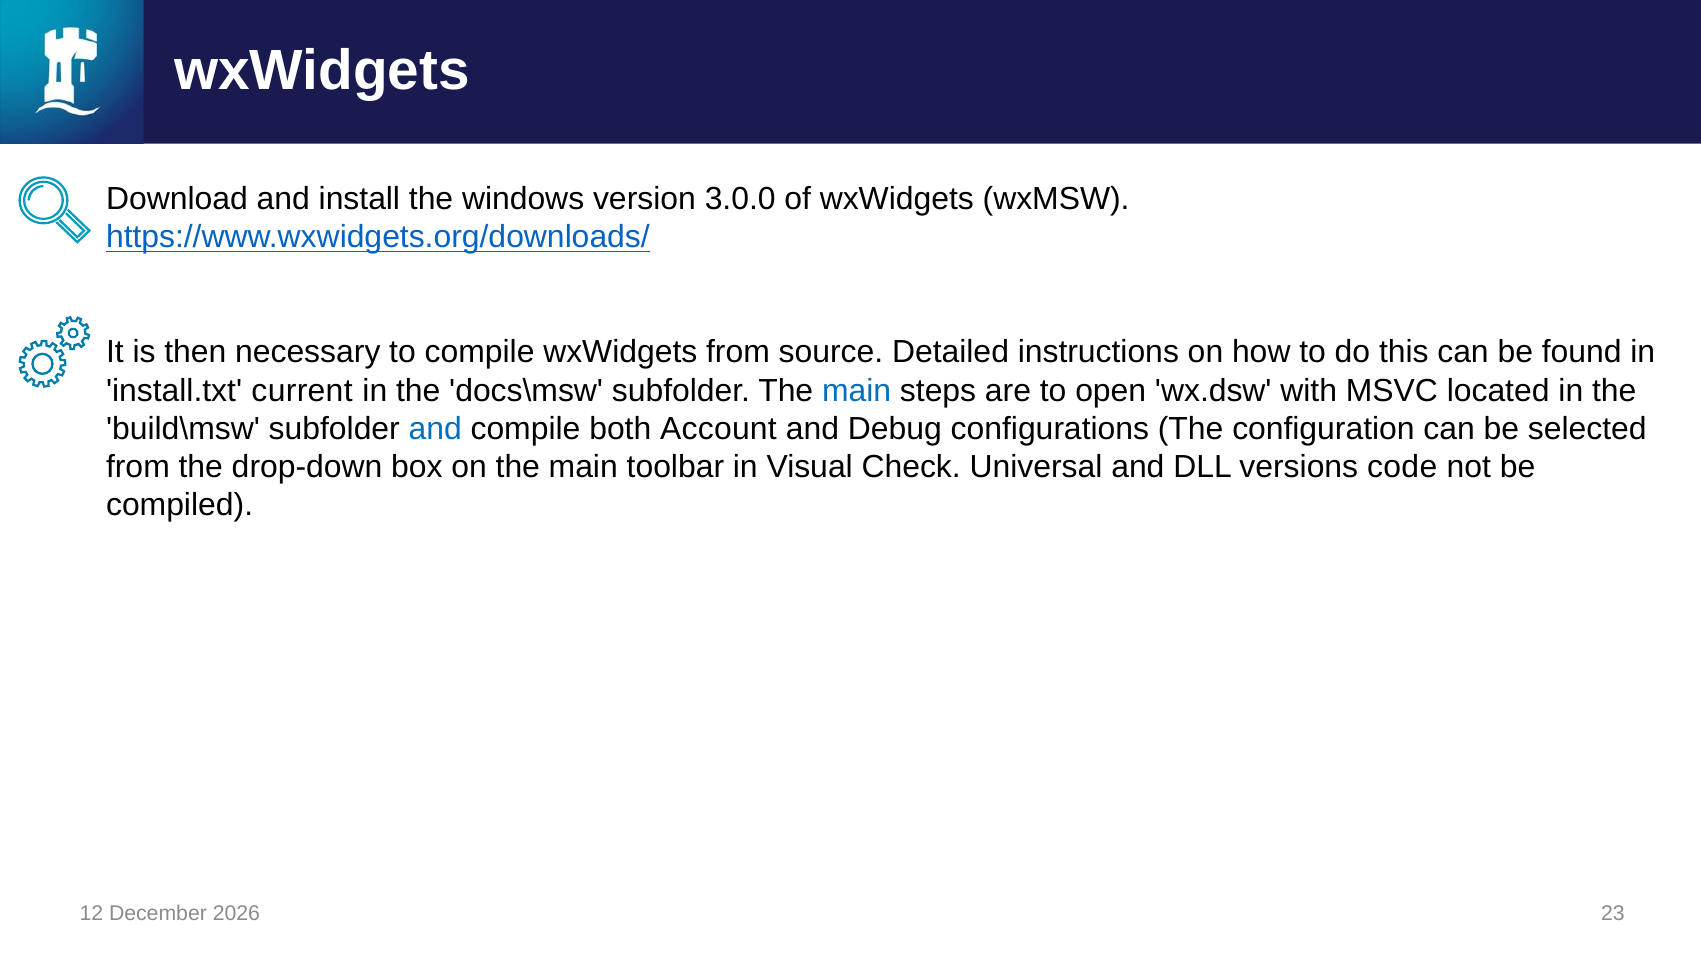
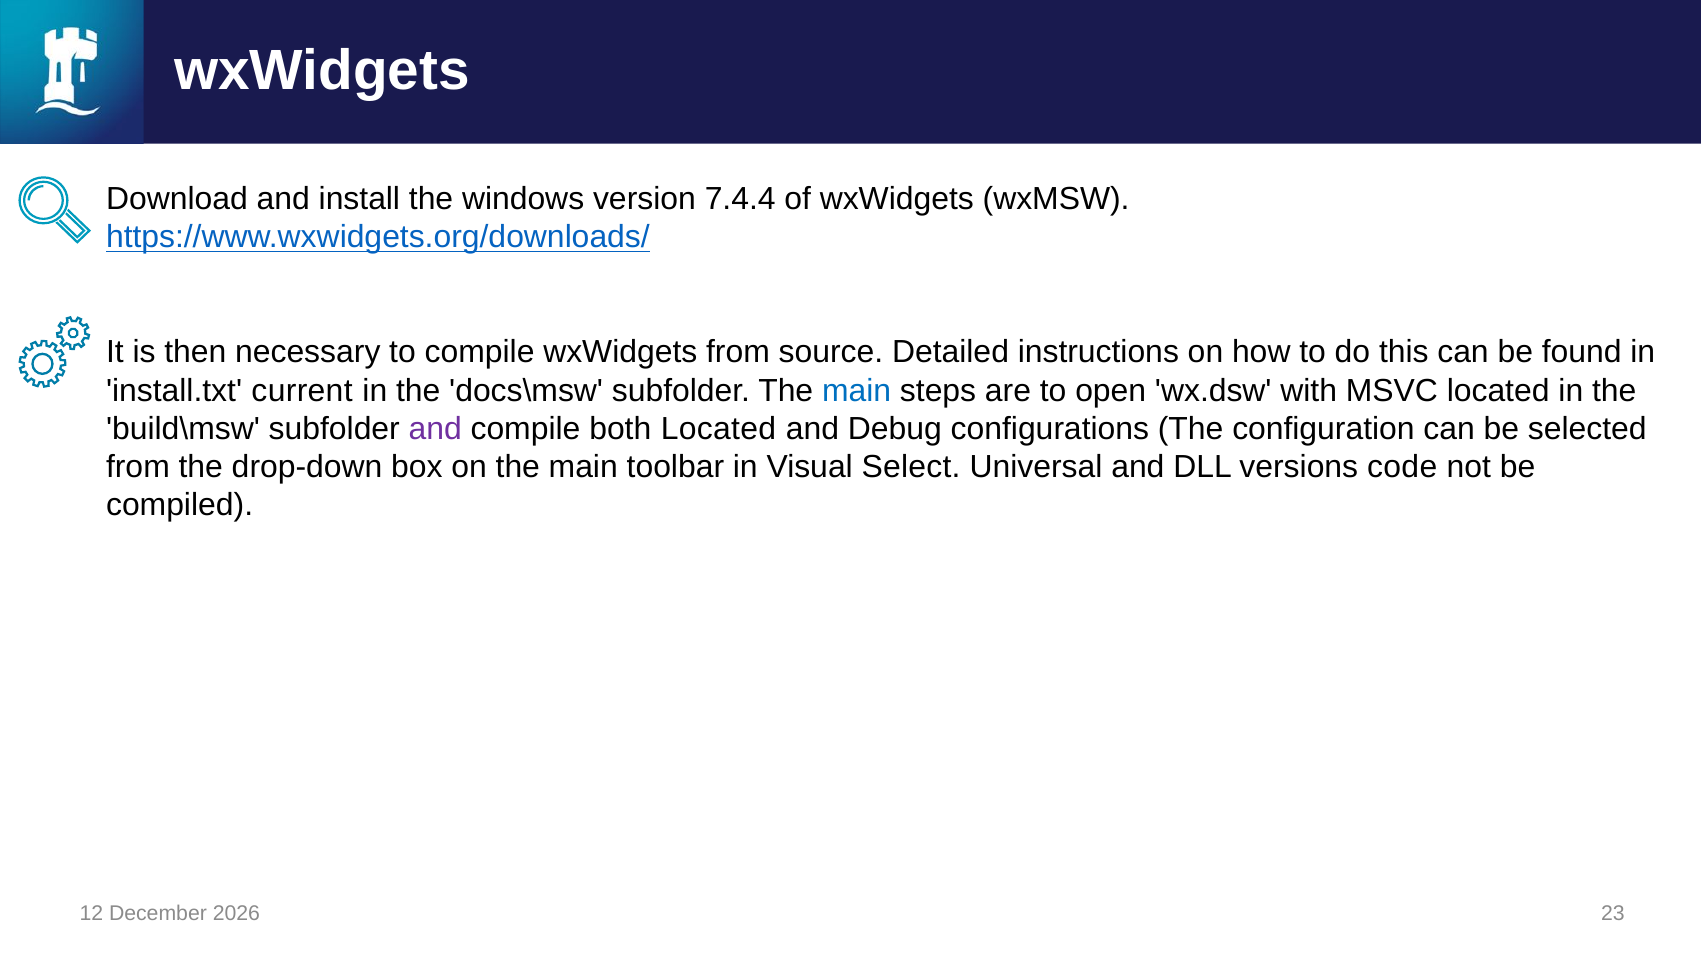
3.0.0: 3.0.0 -> 7.4.4 (740, 199)
and colour: blue -> purple (435, 429)
both Account: Account -> Located (718, 429)
Check: Check -> Select (911, 467)
